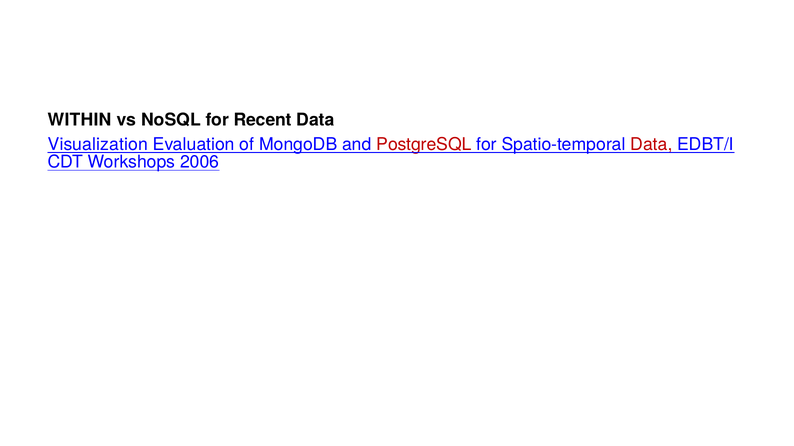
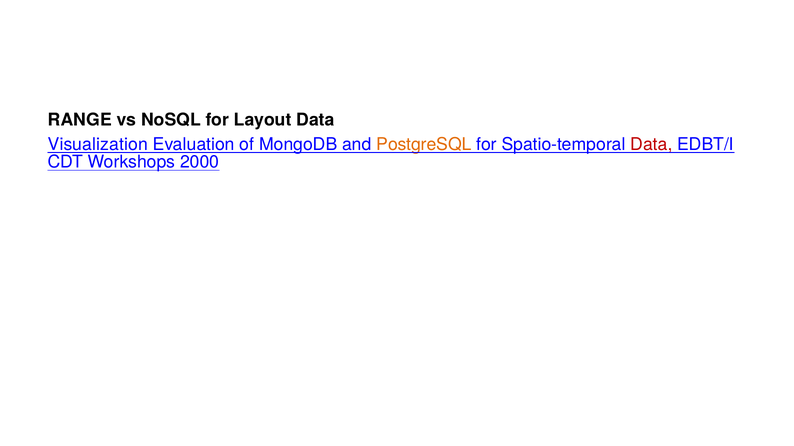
WITHIN: WITHIN -> RANGE (80, 120)
Recent: Recent -> Layout (263, 120)
PostgreSQL colour: red -> orange (424, 145)
2006: 2006 -> 2000 (200, 162)
